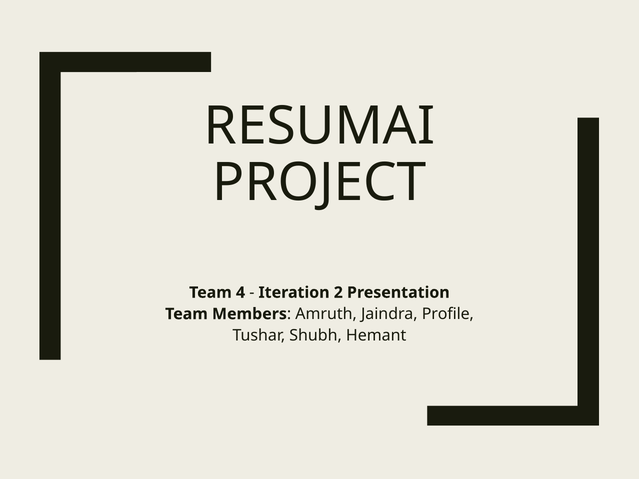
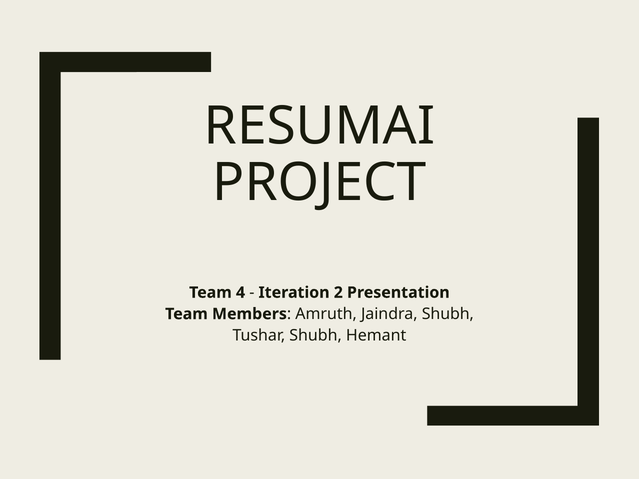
Jaindra Profile: Profile -> Shubh (448, 314)
